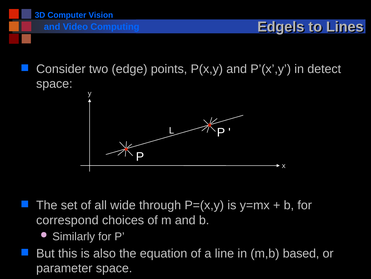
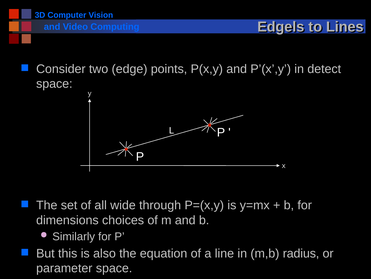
correspond: correspond -> dimensions (67, 220)
based: based -> radius (301, 253)
